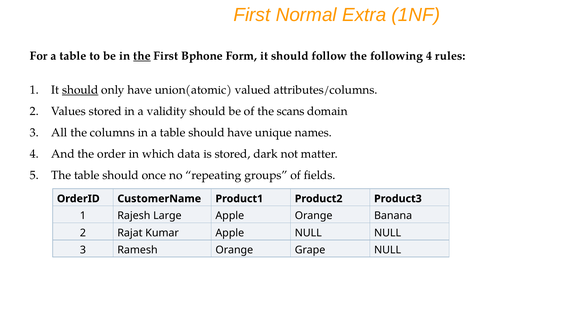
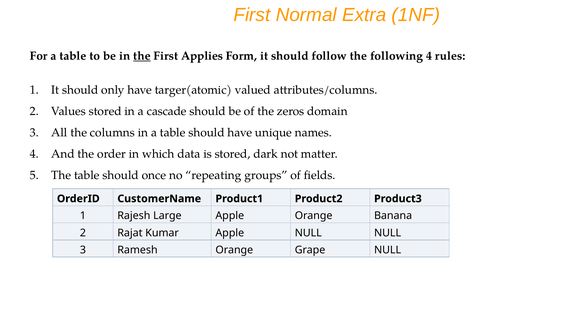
Bphone: Bphone -> Applies (202, 56)
should underline: present -> none (80, 90)
union(atomic: union(atomic -> targer(atomic (193, 90)
validity: validity -> cascade (167, 111)
scans: scans -> zeros (291, 111)
